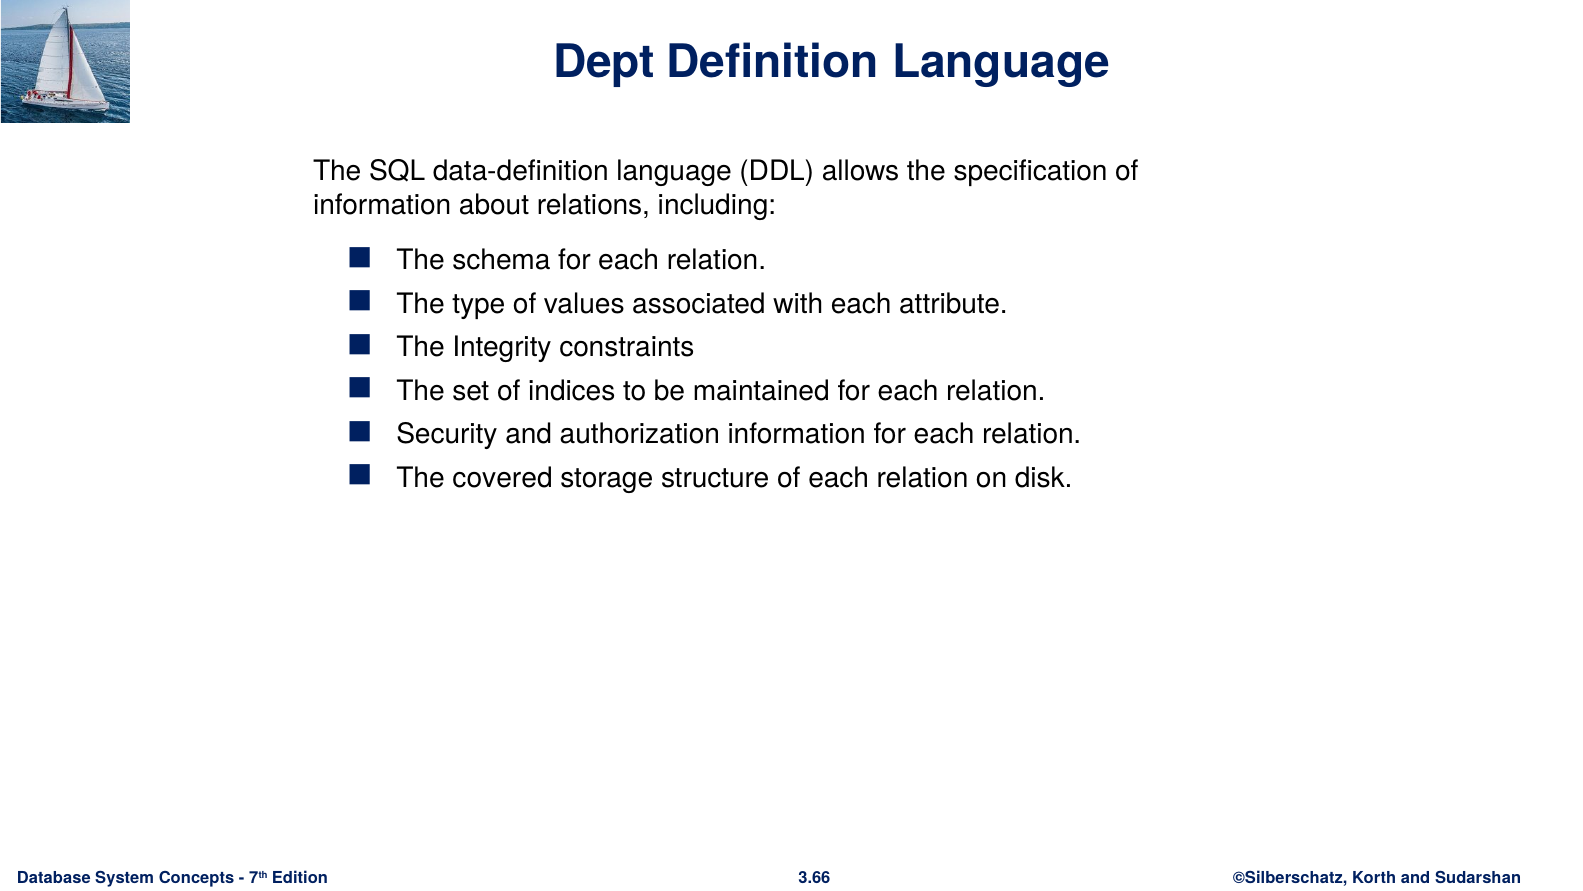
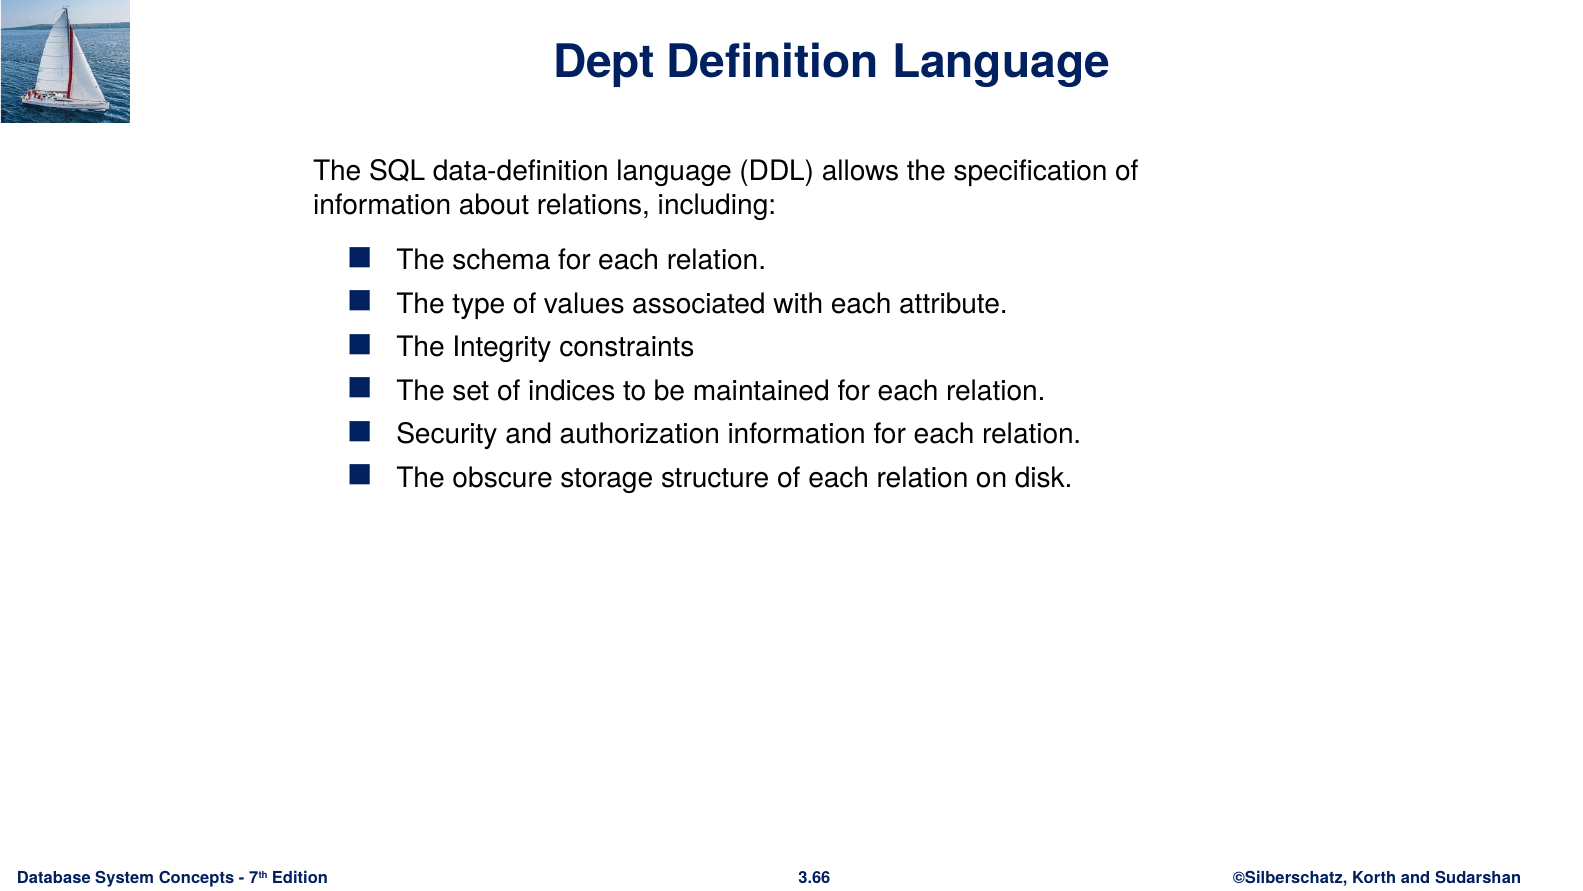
covered: covered -> obscure (503, 478)
